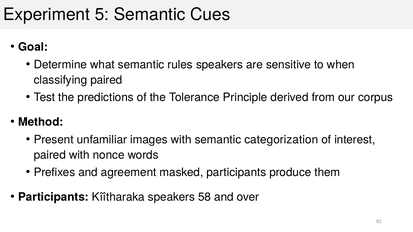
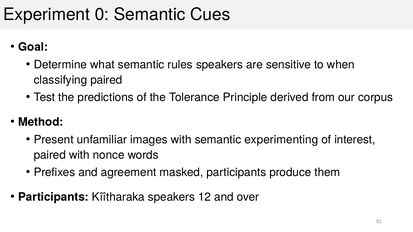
5: 5 -> 0 (102, 15)
categorization: categorization -> experimenting (281, 140)
58: 58 -> 12 (205, 197)
